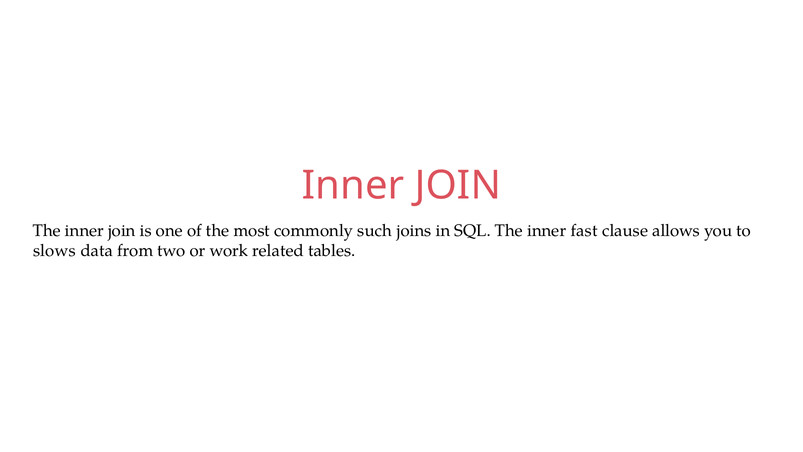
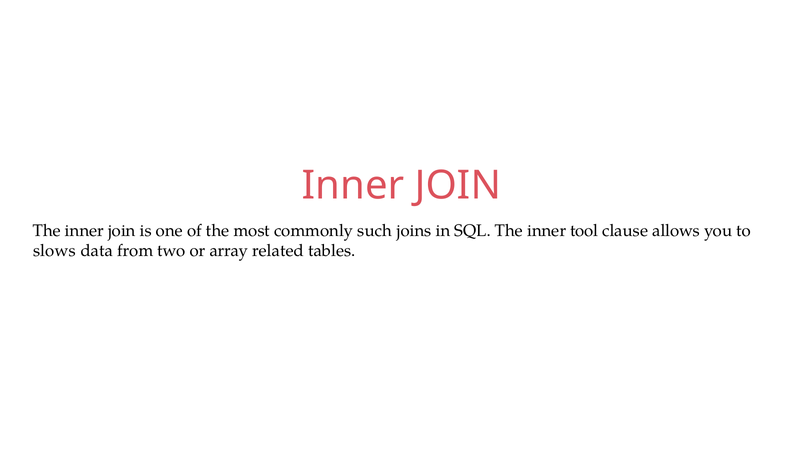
fast: fast -> tool (584, 230)
work: work -> array (229, 251)
